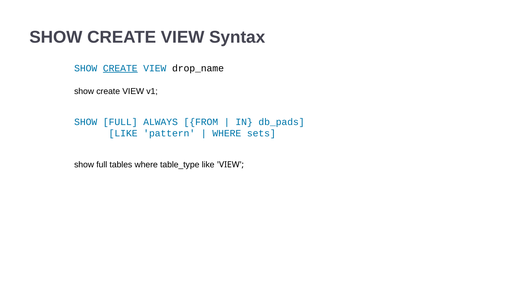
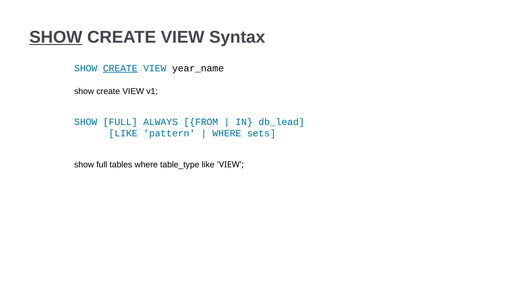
SHOW underline: none -> present (56, 37)
drop_name: drop_name -> year_name (198, 68)
db_pads: db_pads -> db_lead (282, 122)
